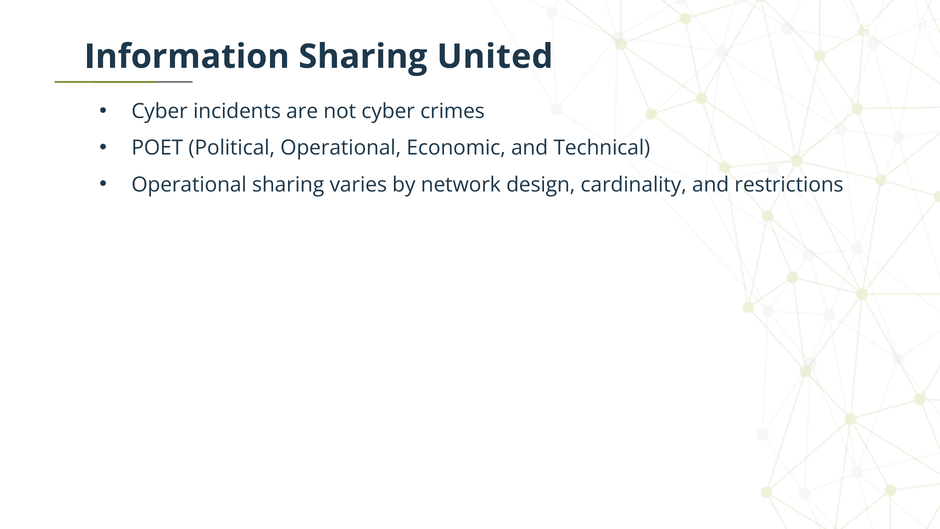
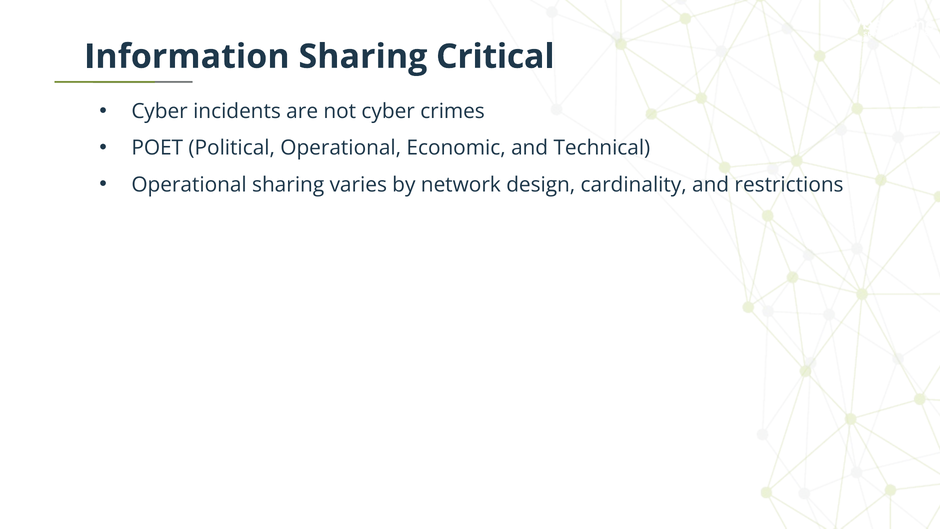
United: United -> Critical (495, 57)
